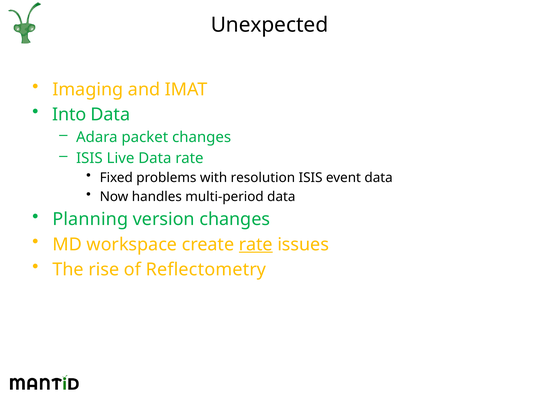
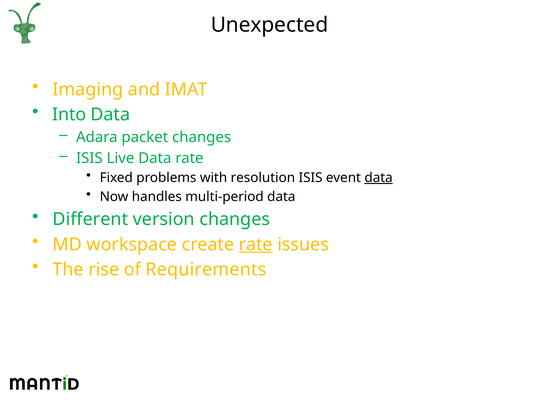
data underline: none -> present (379, 178)
Planning: Planning -> Different (90, 219)
Reflectometry: Reflectometry -> Requirements (206, 270)
